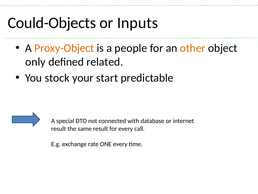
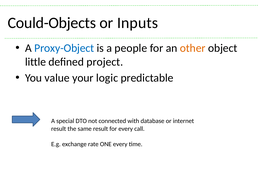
Proxy-Object colour: orange -> blue (64, 48)
only: only -> little (36, 62)
related: related -> project (105, 62)
stock: stock -> value (57, 78)
start: start -> logic (107, 78)
